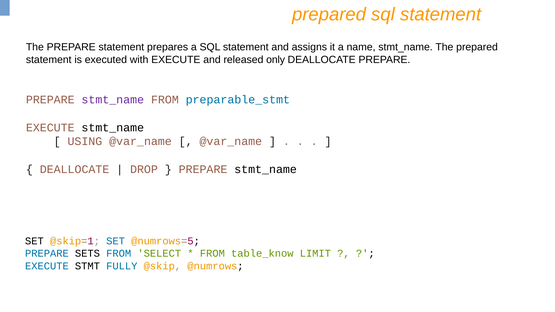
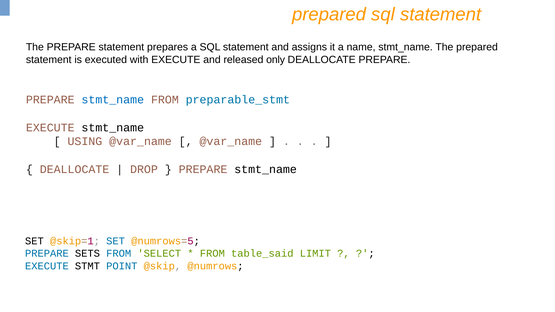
stmt_name colour: purple -> blue (113, 100)
table_know: table_know -> table_said (262, 254)
FULLY: FULLY -> POINT (122, 266)
